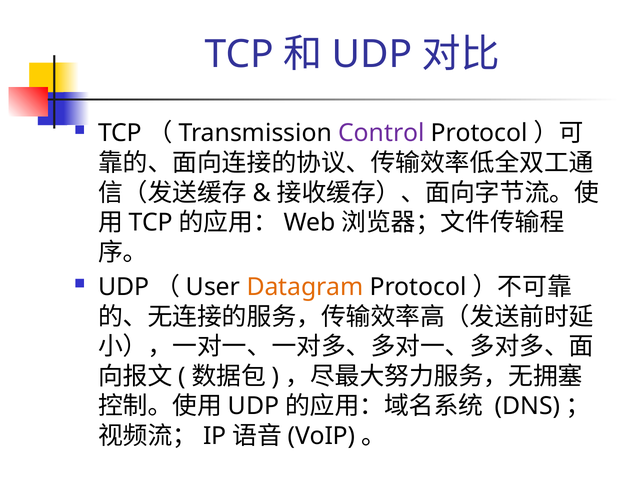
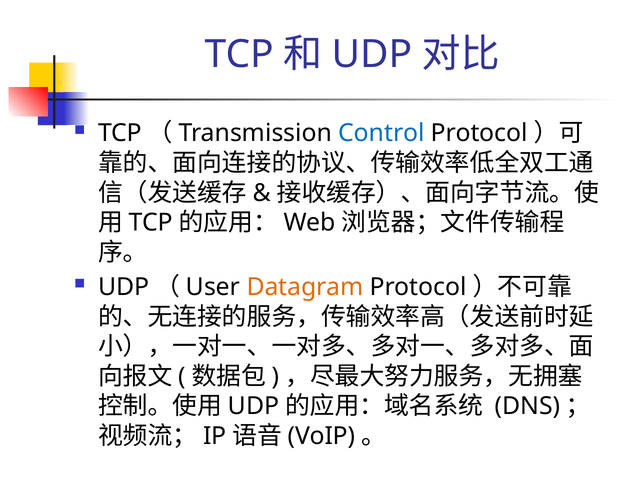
Control colour: purple -> blue (381, 133)
